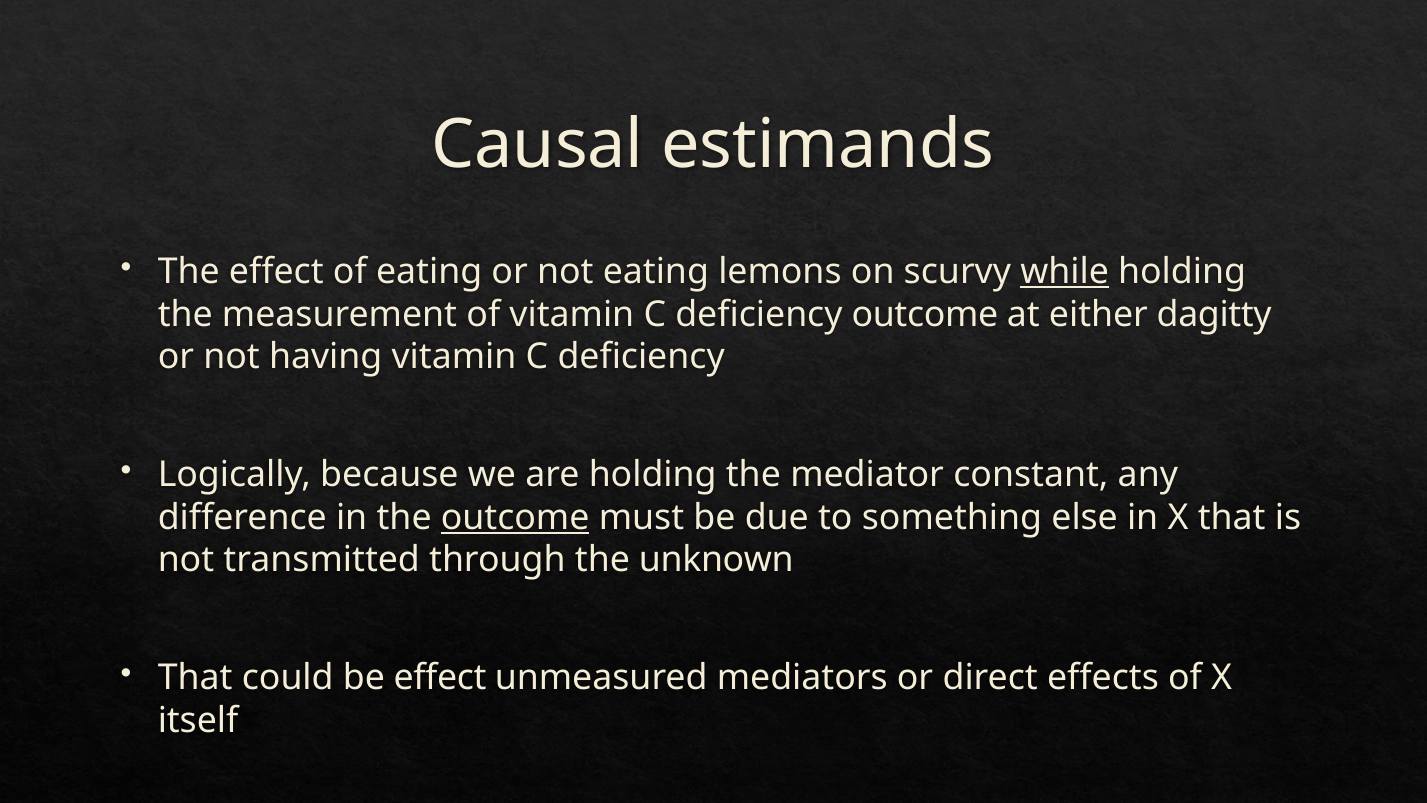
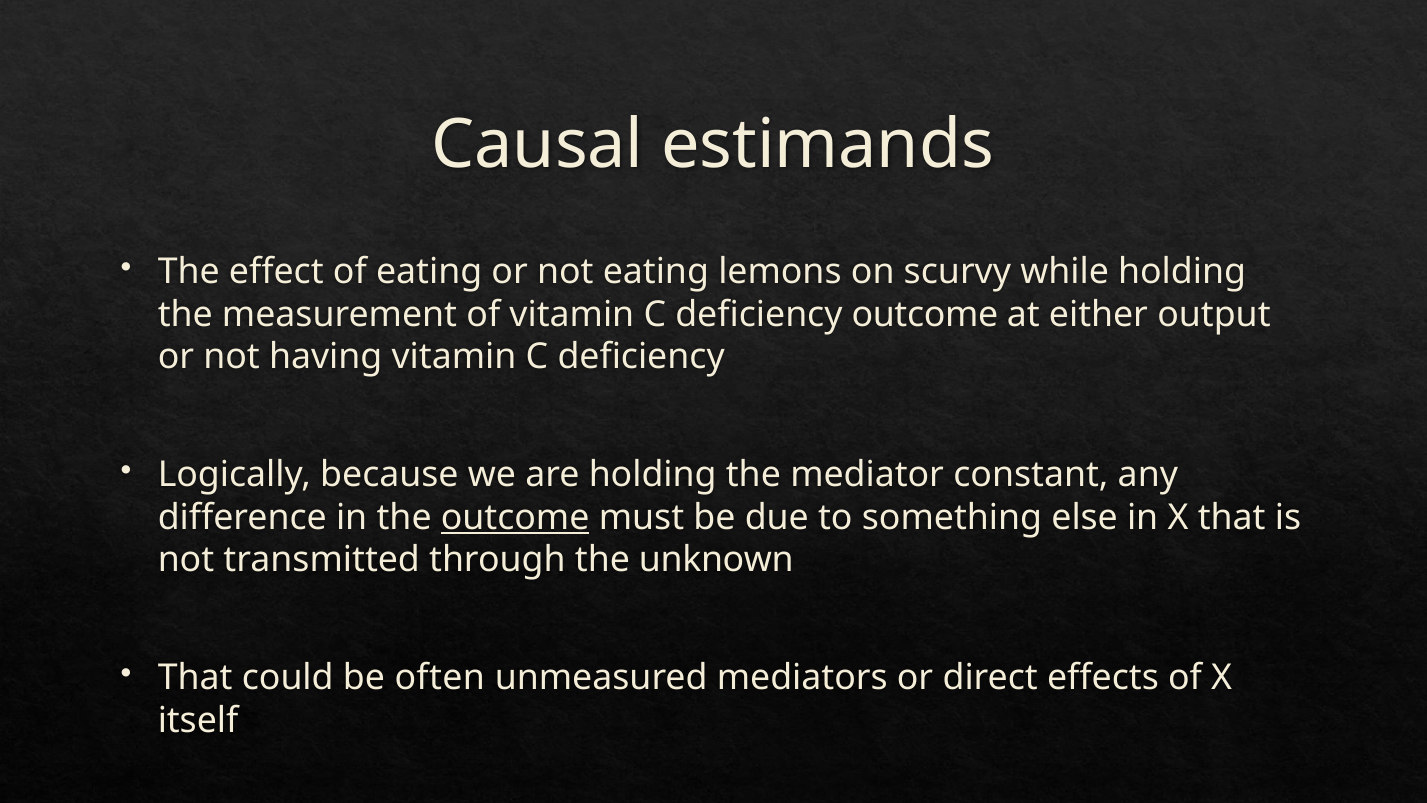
while underline: present -> none (1065, 272)
dagitty: dagitty -> output (1214, 314)
be effect: effect -> often (440, 678)
